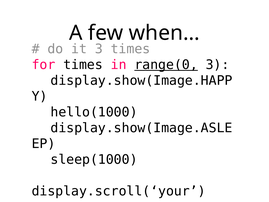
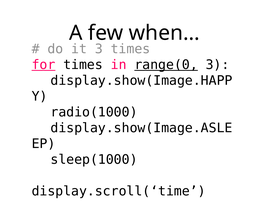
for underline: none -> present (43, 65)
hello(1000: hello(1000 -> radio(1000 (94, 112)
display.scroll(‘your: display.scroll(‘your -> display.scroll(‘time (119, 191)
